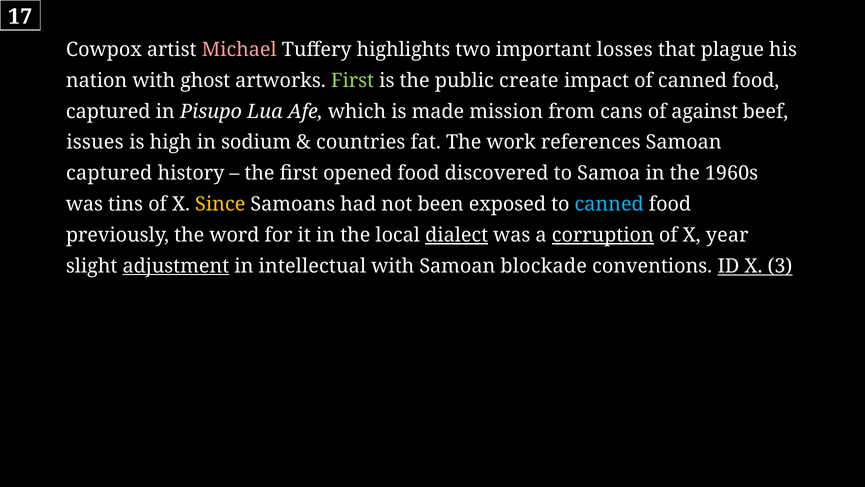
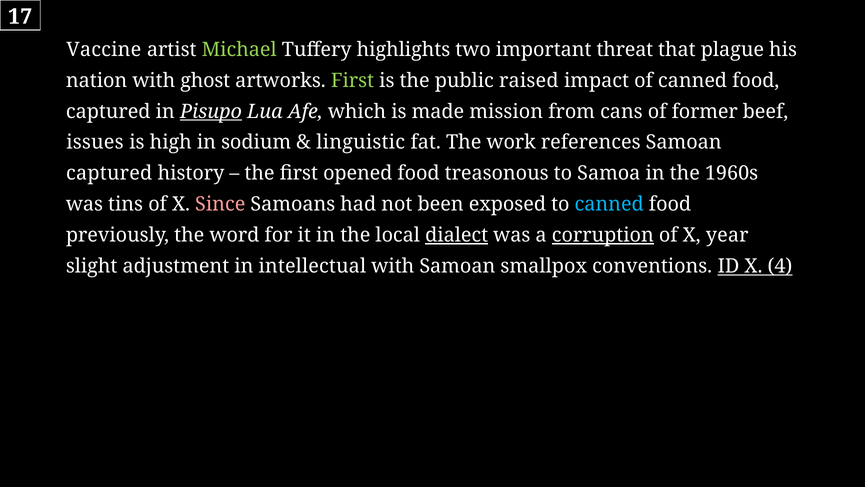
Cowpox: Cowpox -> Vaccine (104, 50)
Michael colour: pink -> light green (239, 50)
losses: losses -> threat (625, 50)
create: create -> raised (529, 80)
Pisupo underline: none -> present (211, 111)
against: against -> former (705, 111)
countries: countries -> linguistic (361, 142)
discovered: discovered -> treasonous (497, 173)
Since colour: yellow -> pink (220, 204)
adjustment underline: present -> none (176, 266)
blockade: blockade -> smallpox (544, 266)
3: 3 -> 4 (780, 266)
